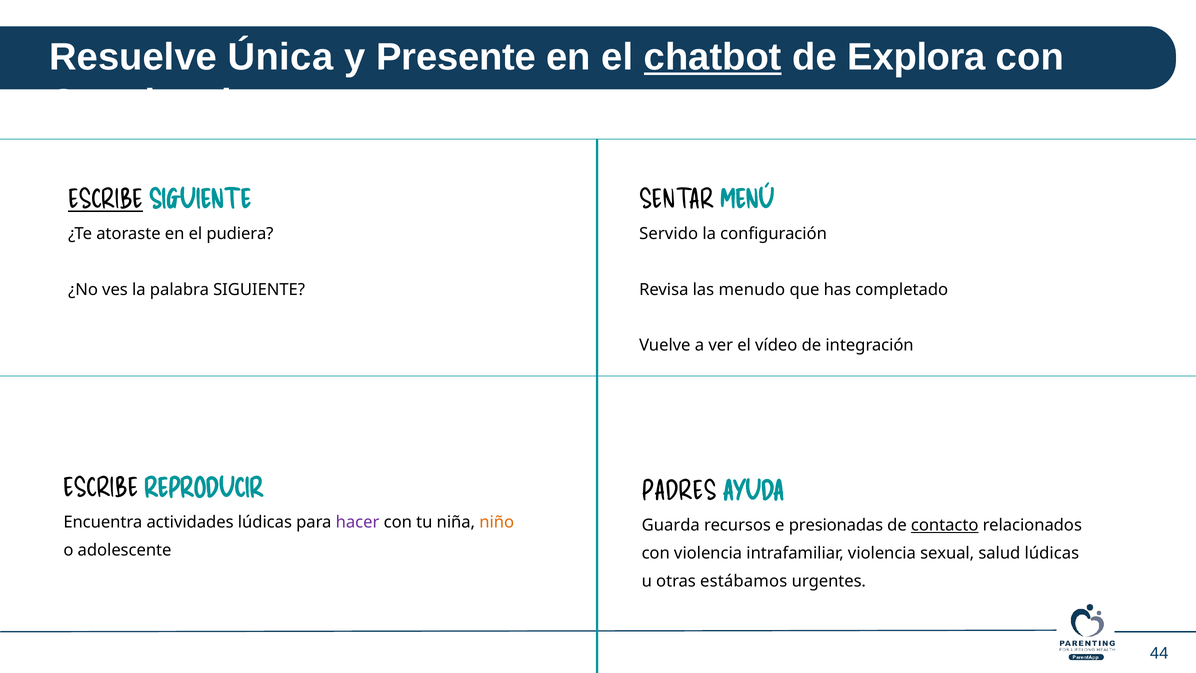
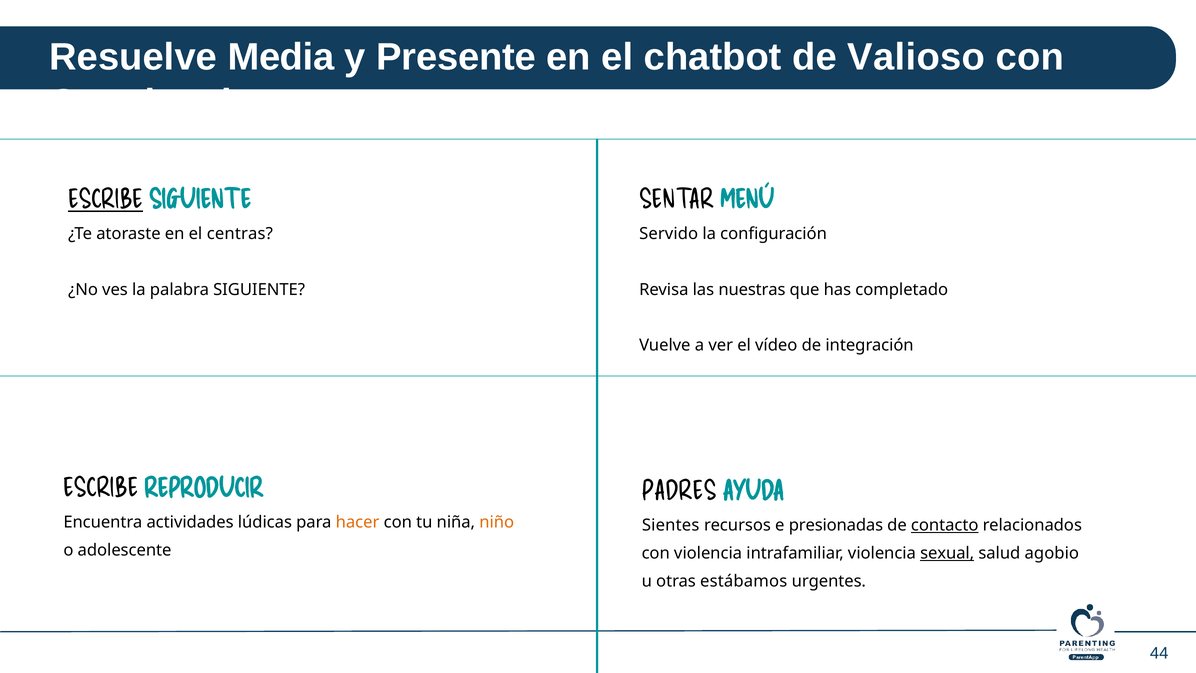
Única: Única -> Media (281, 57)
chatbot underline: present -> none (713, 57)
Explora: Explora -> Valioso (916, 57)
pudiera: pudiera -> centras (240, 234)
menudo: menudo -> nuestras (752, 289)
hacer colour: purple -> orange (358, 522)
Guarda: Guarda -> Sientes (671, 525)
sexual underline: none -> present (947, 553)
salud lúdicas: lúdicas -> agobio (1052, 553)
